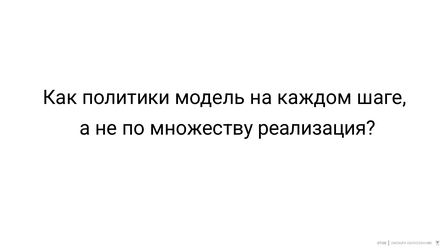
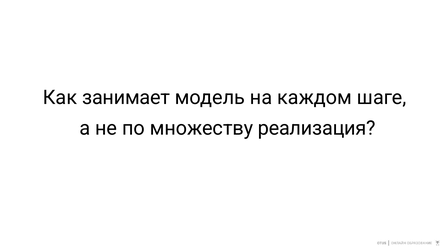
политики: политики -> занимает (126, 97)
